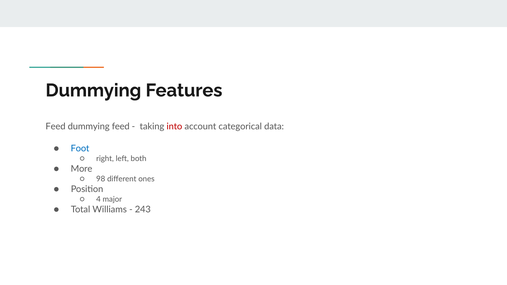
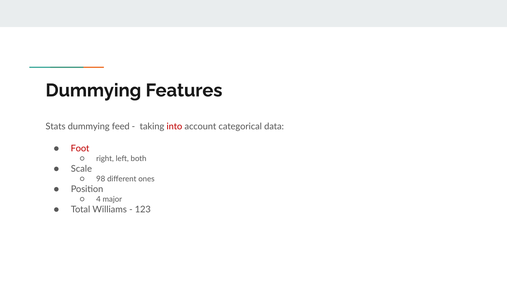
Feed: Feed -> Stats (56, 126)
Foot colour: blue -> red (80, 149)
More: More -> Scale (81, 169)
243: 243 -> 123 (143, 210)
